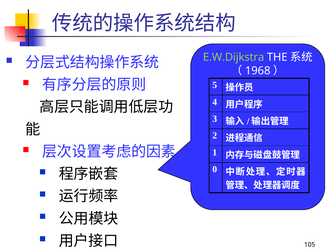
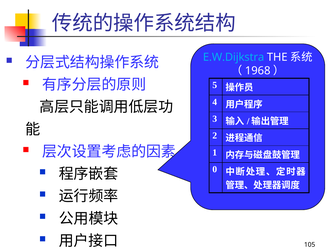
E.W.Dijkstra colour: light green -> light blue (234, 57)
